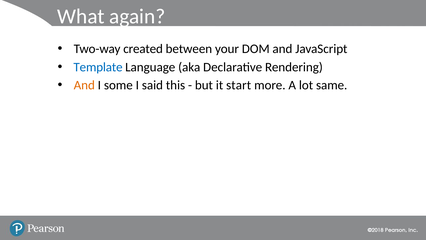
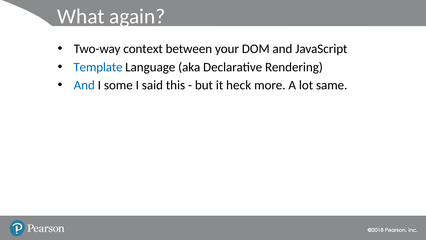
created: created -> context (143, 49)
And colour: orange -> blue (84, 85)
start: start -> heck (239, 85)
